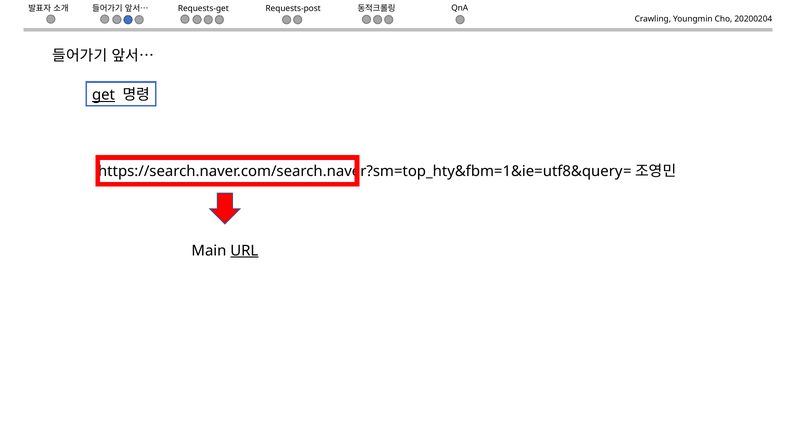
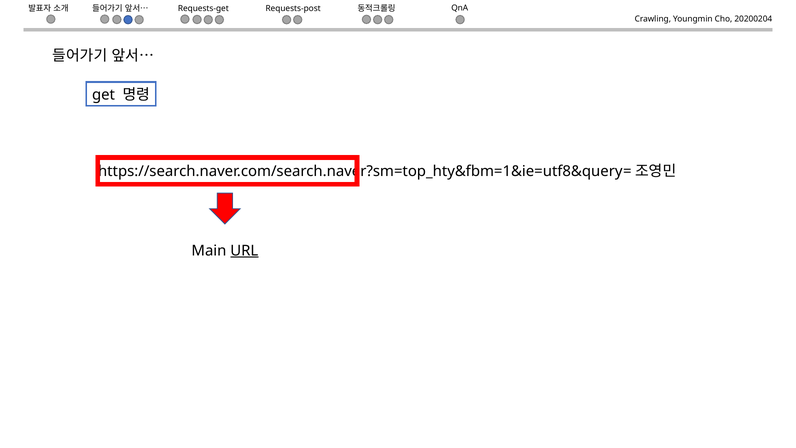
get underline: present -> none (104, 95)
